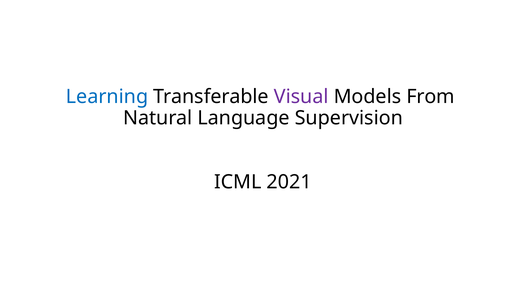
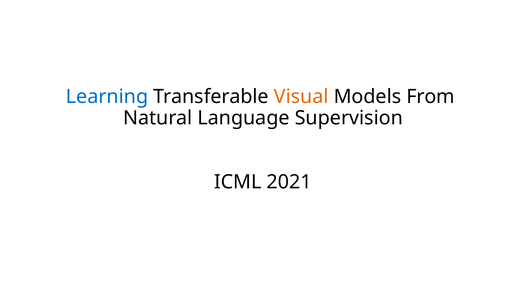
Visual colour: purple -> orange (301, 97)
